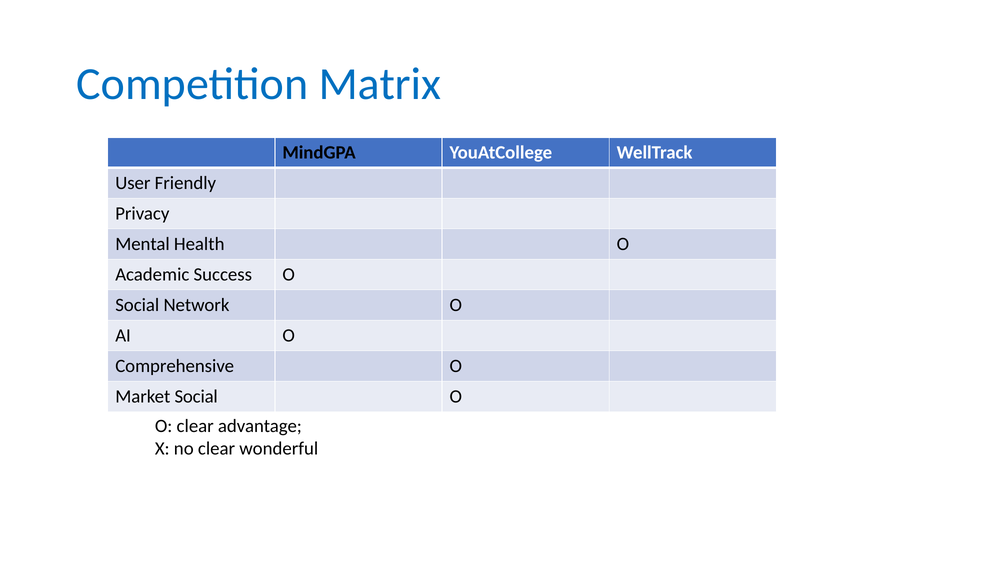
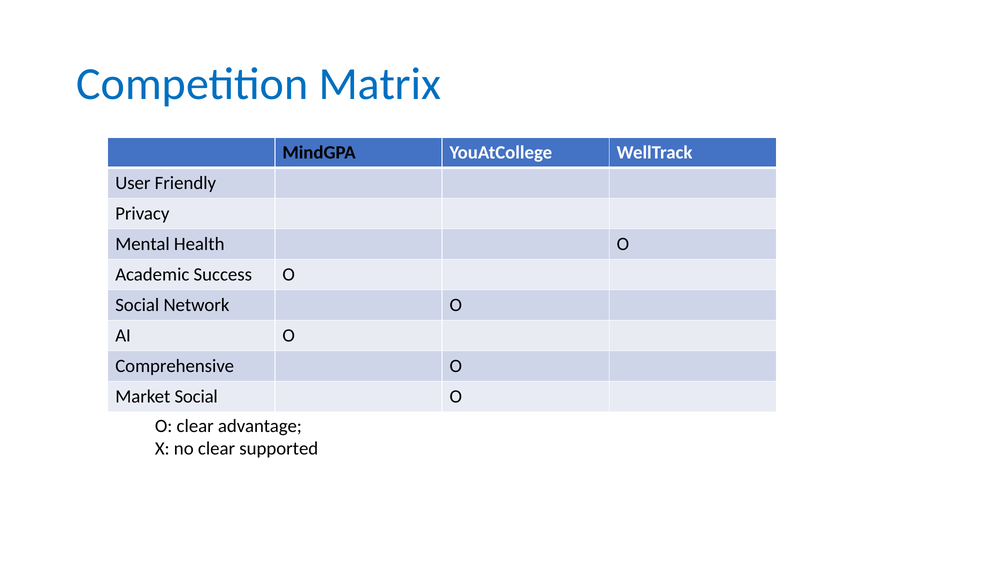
wonderful: wonderful -> supported (279, 449)
